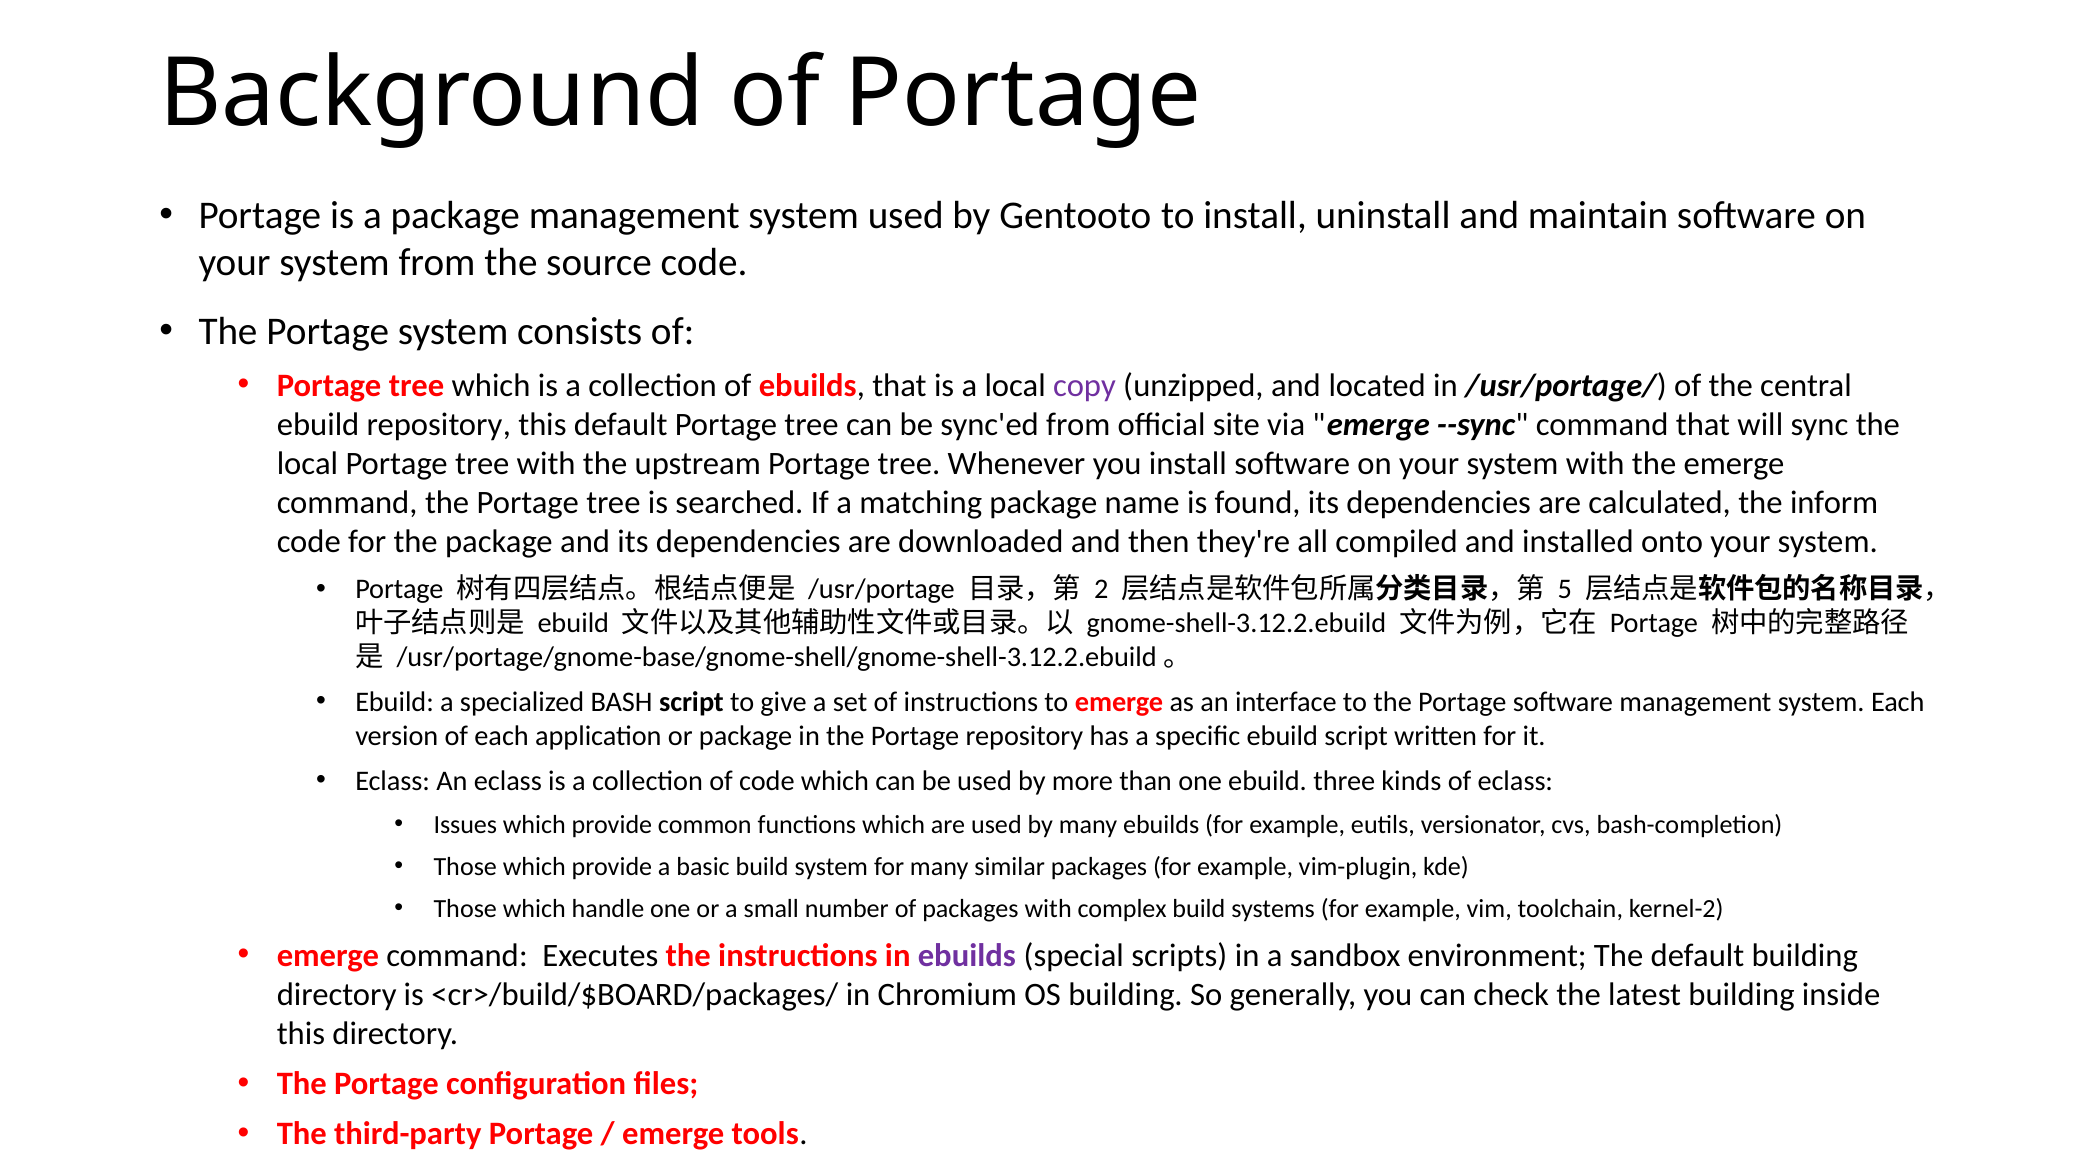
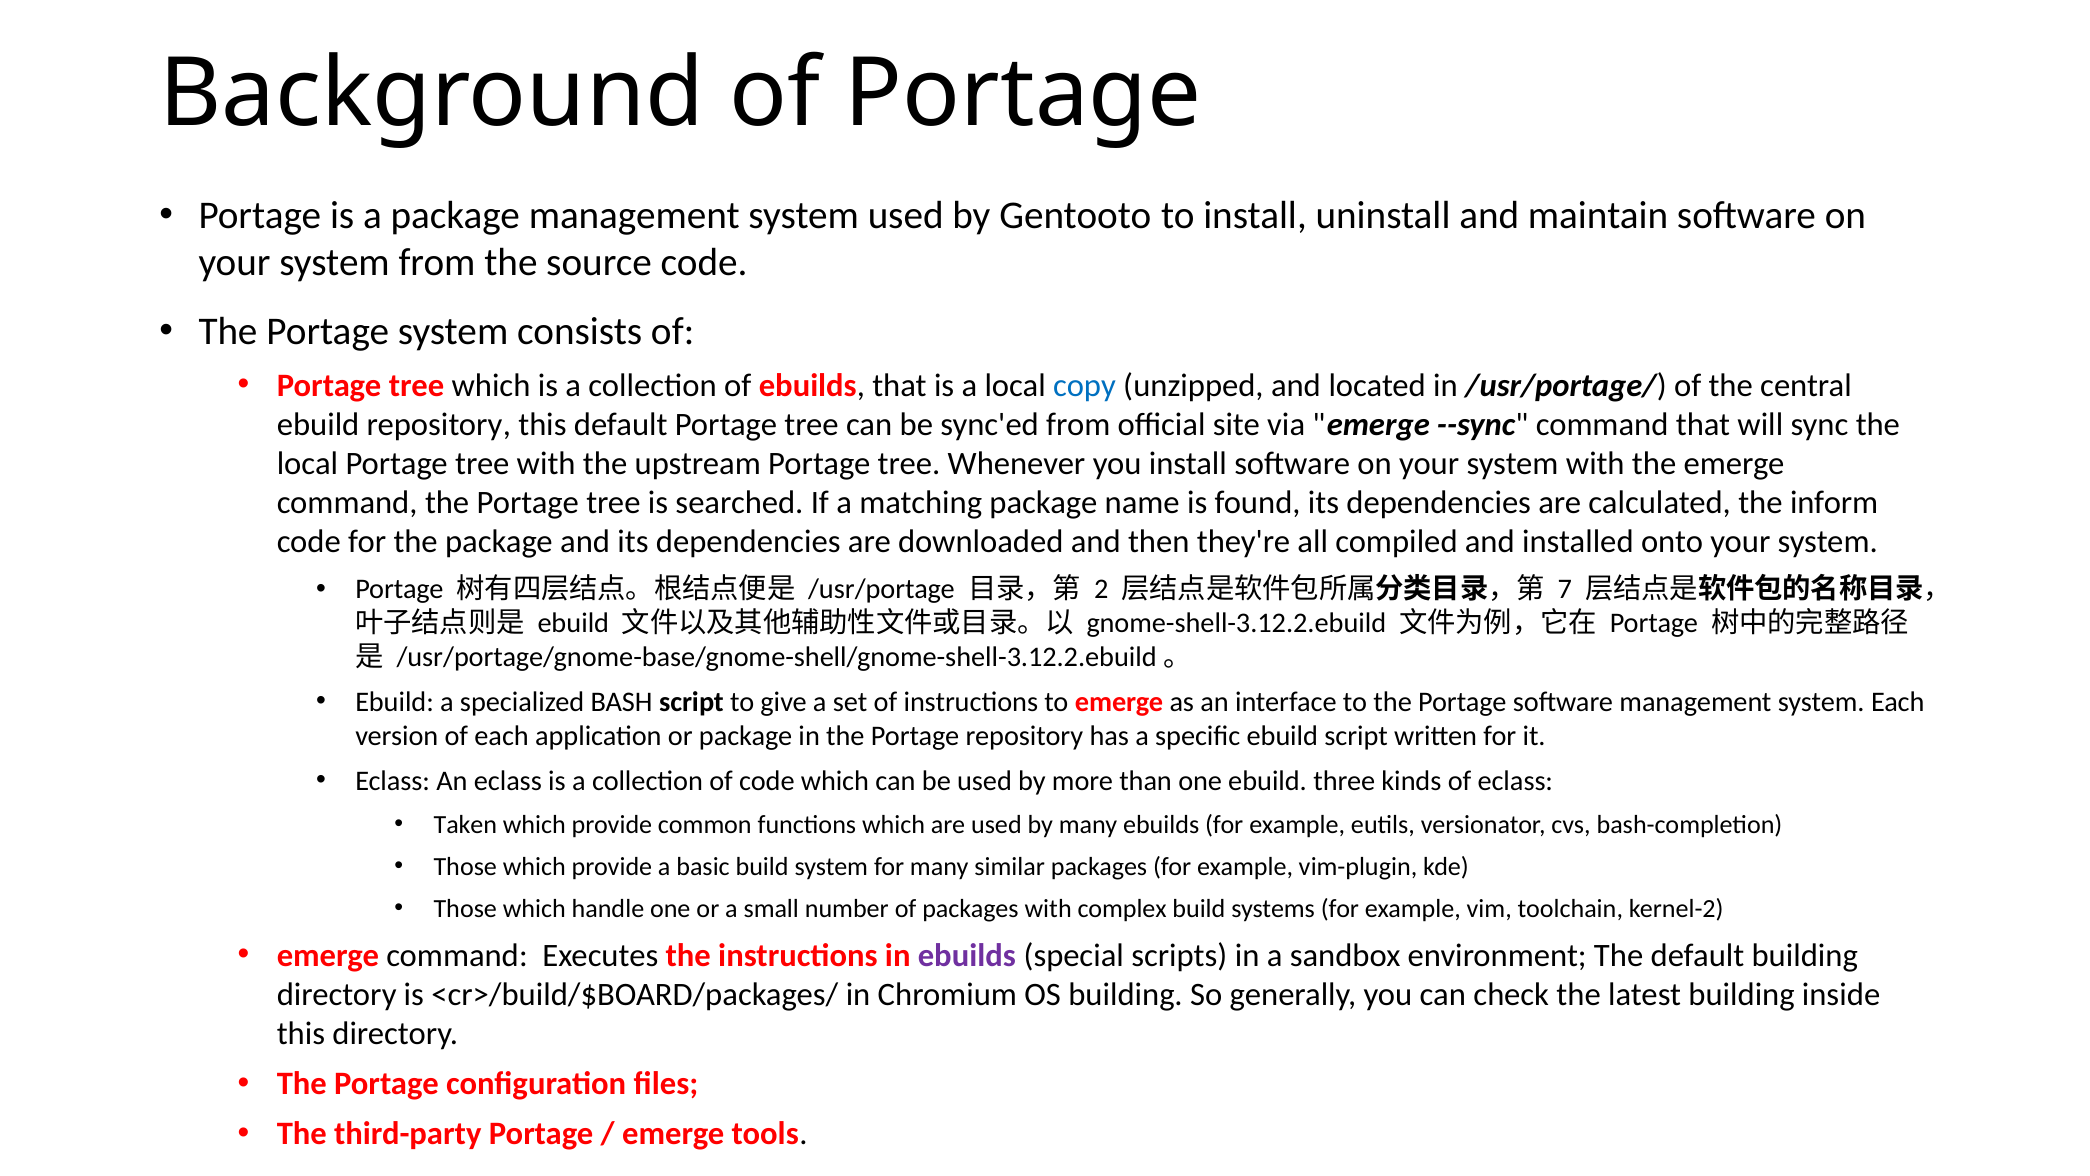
copy colour: purple -> blue (1084, 385)
5: 5 -> 7 (1565, 589)
Issues: Issues -> Taken (465, 824)
